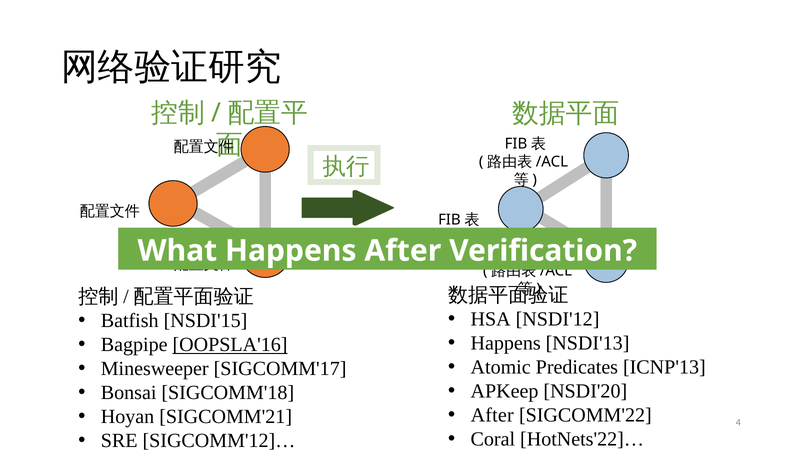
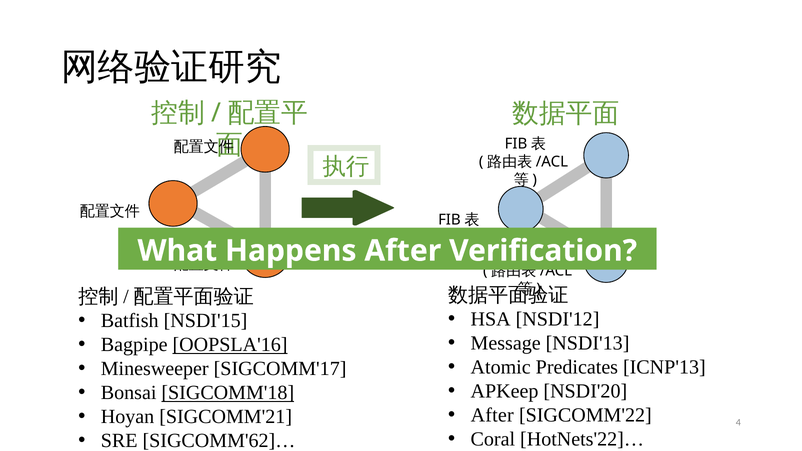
Happens: Happens -> Message (506, 343)
SIGCOMM'18 underline: none -> present (228, 393)
SIGCOMM'12]…: SIGCOMM'12]… -> SIGCOMM'62]… (219, 441)
